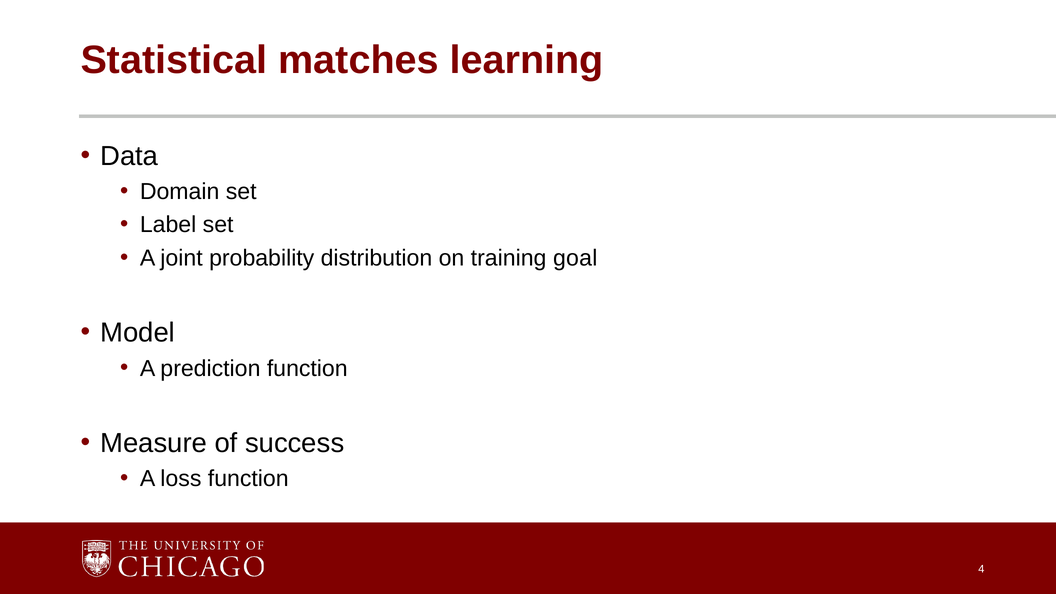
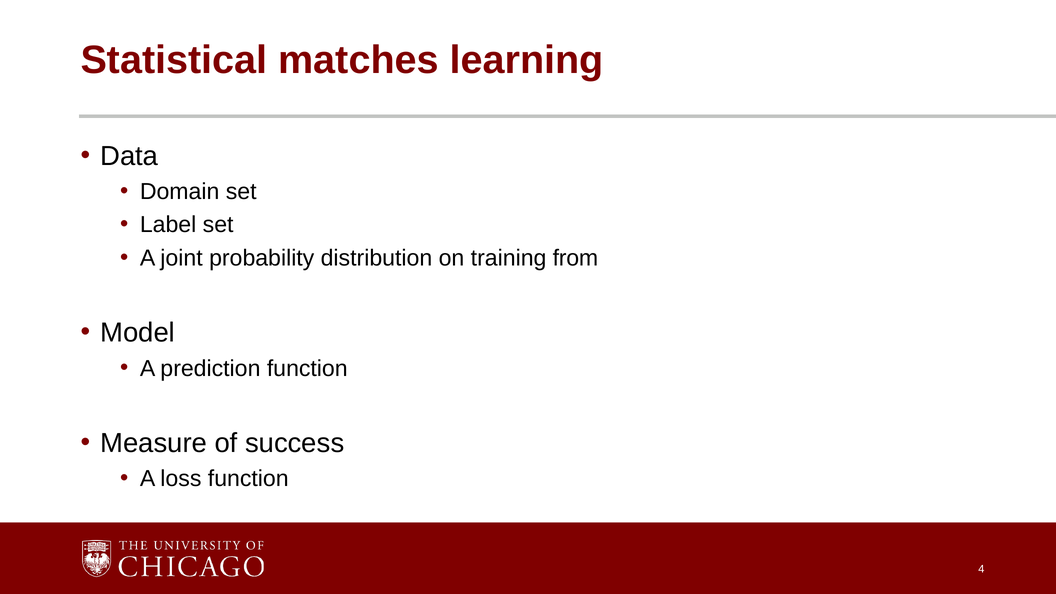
goal: goal -> from (575, 258)
